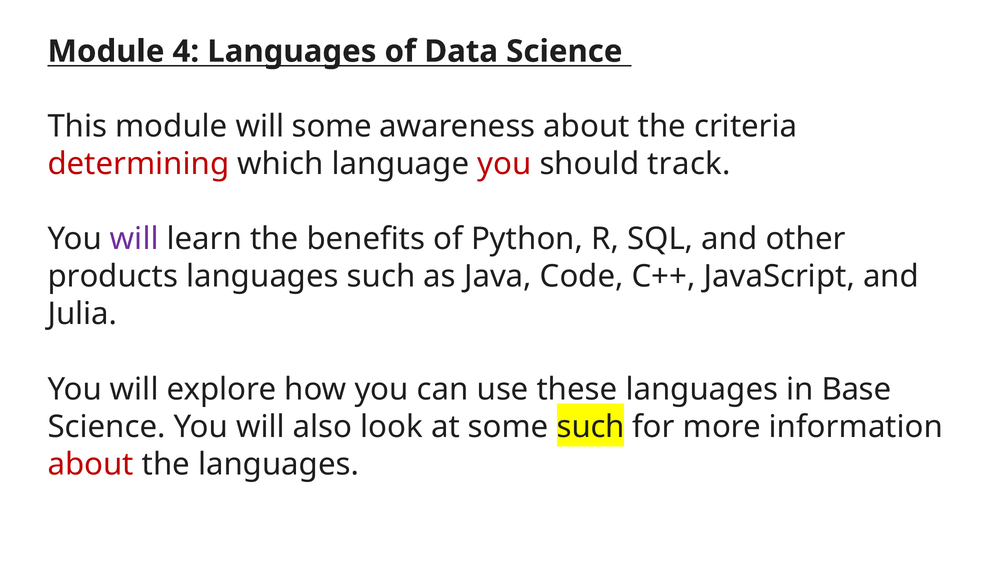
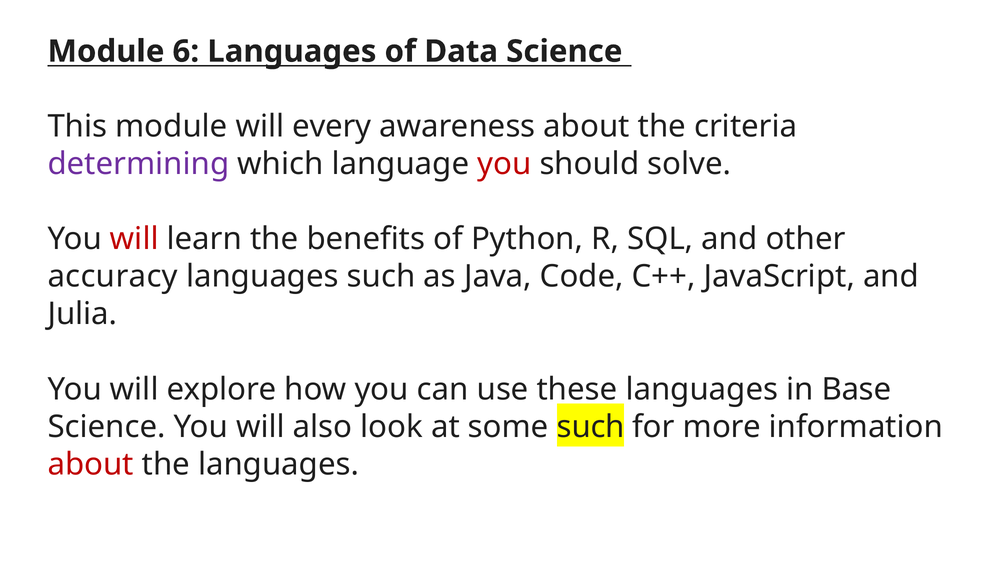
4: 4 -> 6 (186, 51)
will some: some -> every (332, 126)
determining colour: red -> purple (138, 164)
track: track -> solve (689, 164)
will colour: purple -> red (134, 239)
products: products -> accuracy (113, 276)
